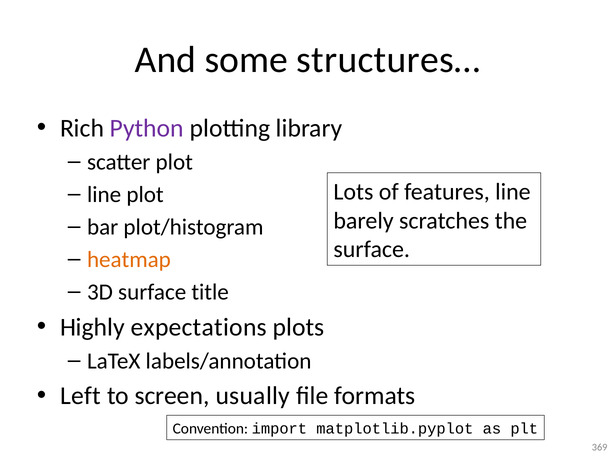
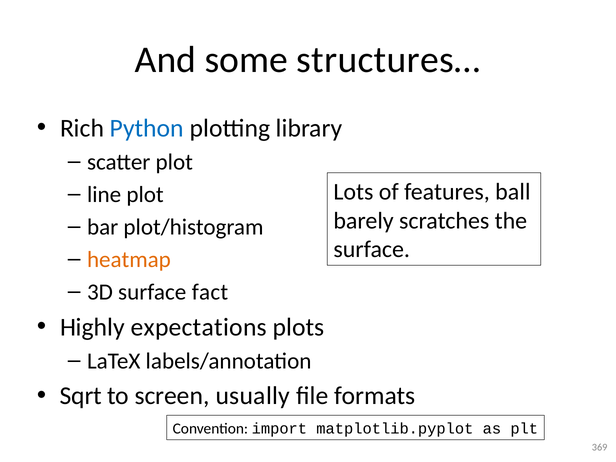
Python colour: purple -> blue (147, 128)
features line: line -> ball (513, 192)
title: title -> fact (210, 292)
Left: Left -> Sqrt (81, 396)
